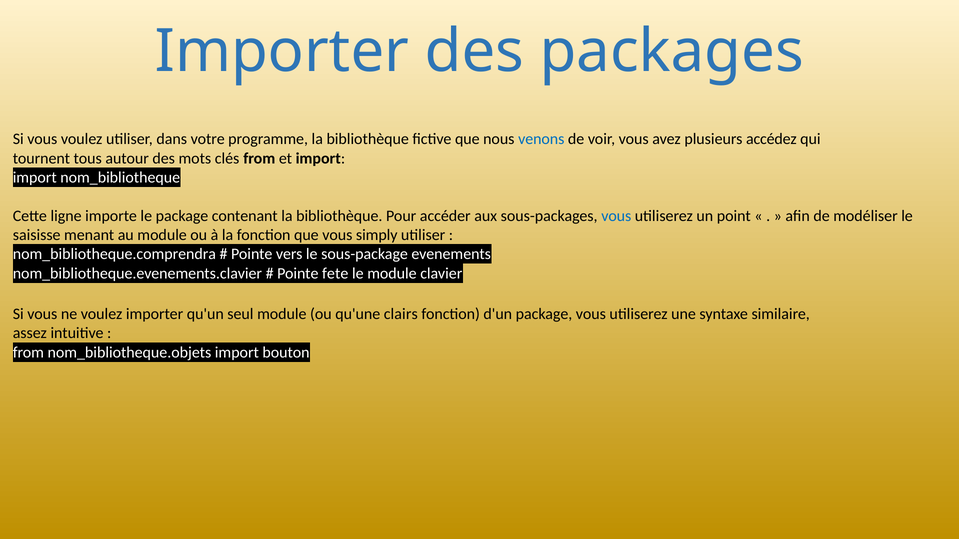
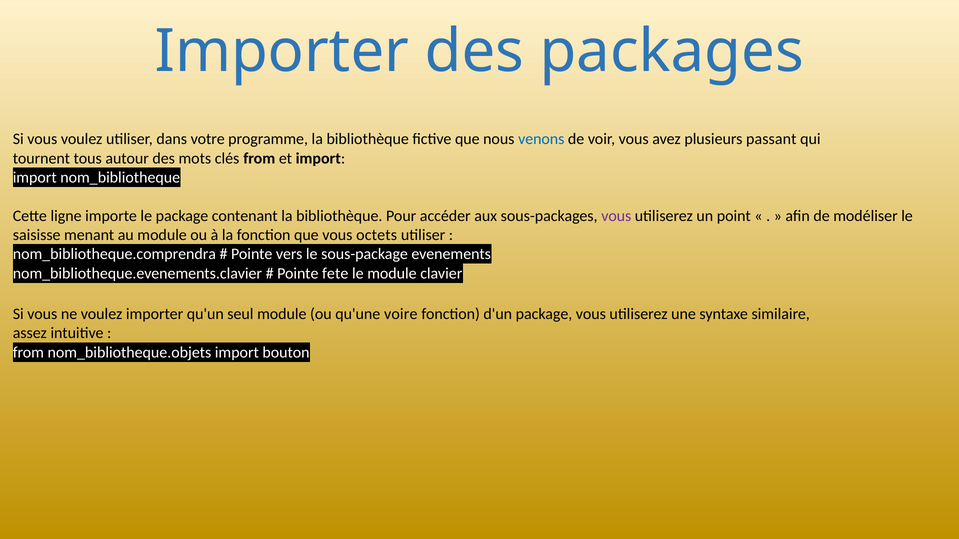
accédez: accédez -> passant (771, 139)
vous colour: blue -> purple (616, 216)
simply: simply -> octets (377, 235)
clairs: clairs -> voire (401, 314)
